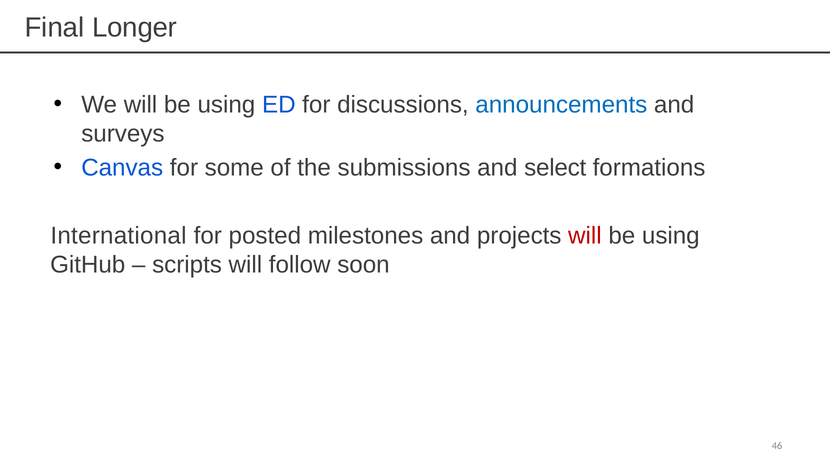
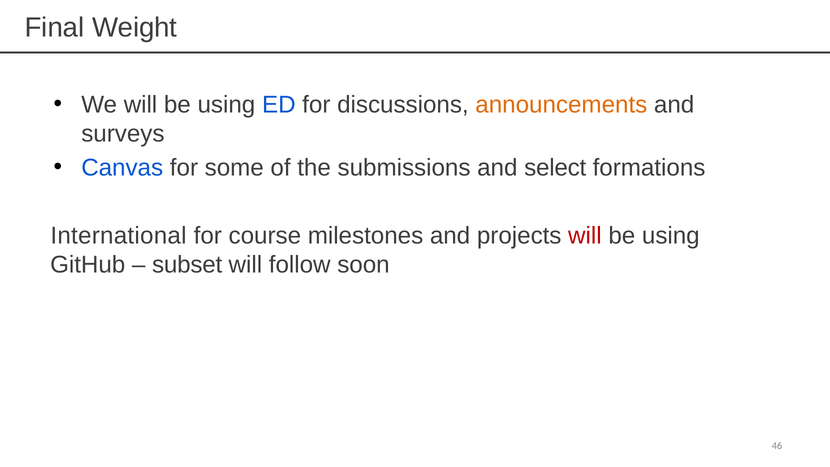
Longer: Longer -> Weight (135, 28)
announcements colour: blue -> orange (561, 105)
posted: posted -> course (265, 235)
scripts: scripts -> subset (187, 265)
